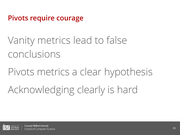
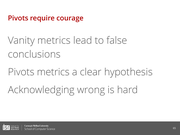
clearly: clearly -> wrong (91, 90)
